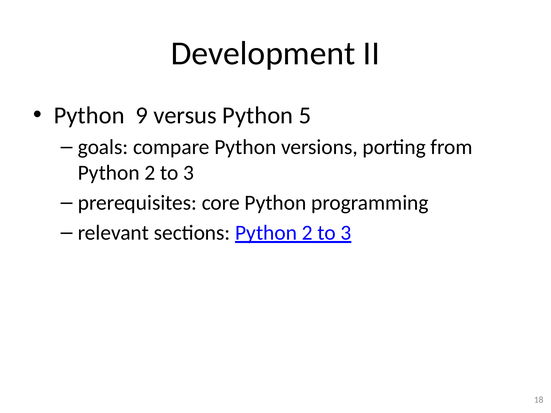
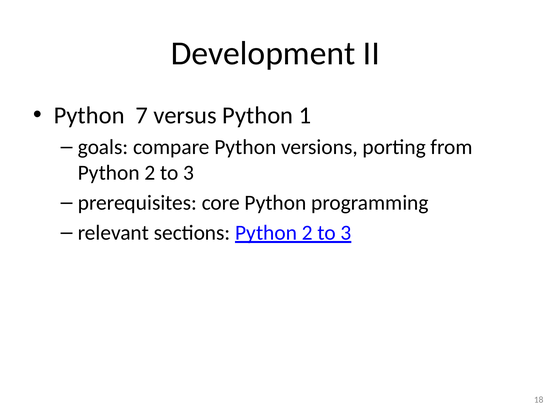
9: 9 -> 7 (142, 116)
5: 5 -> 1 (305, 116)
